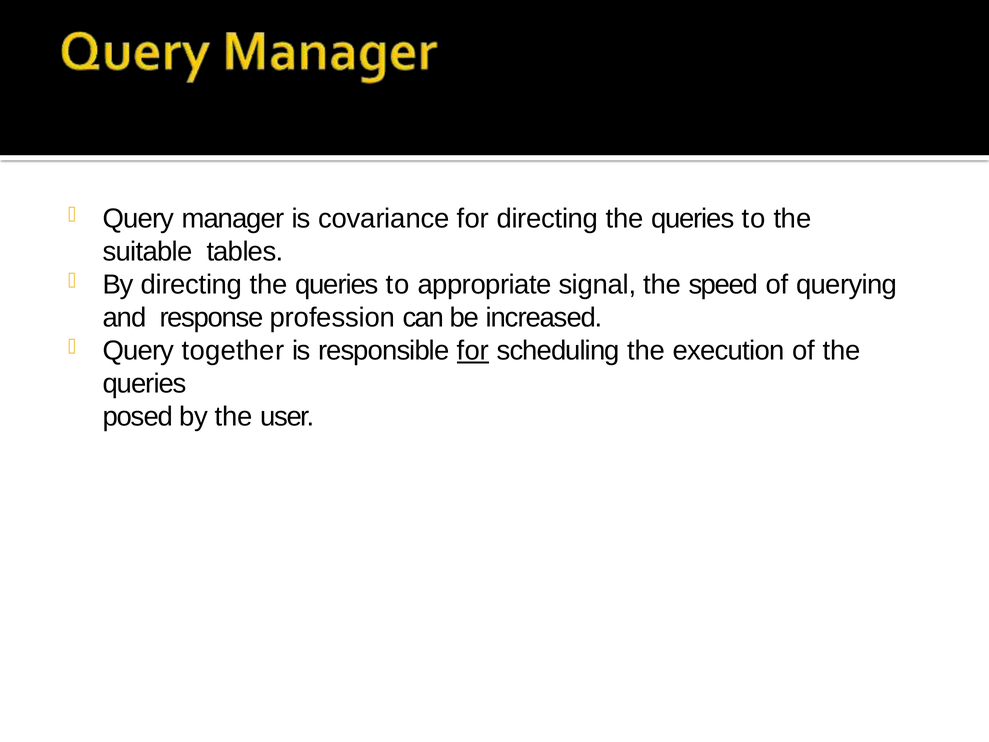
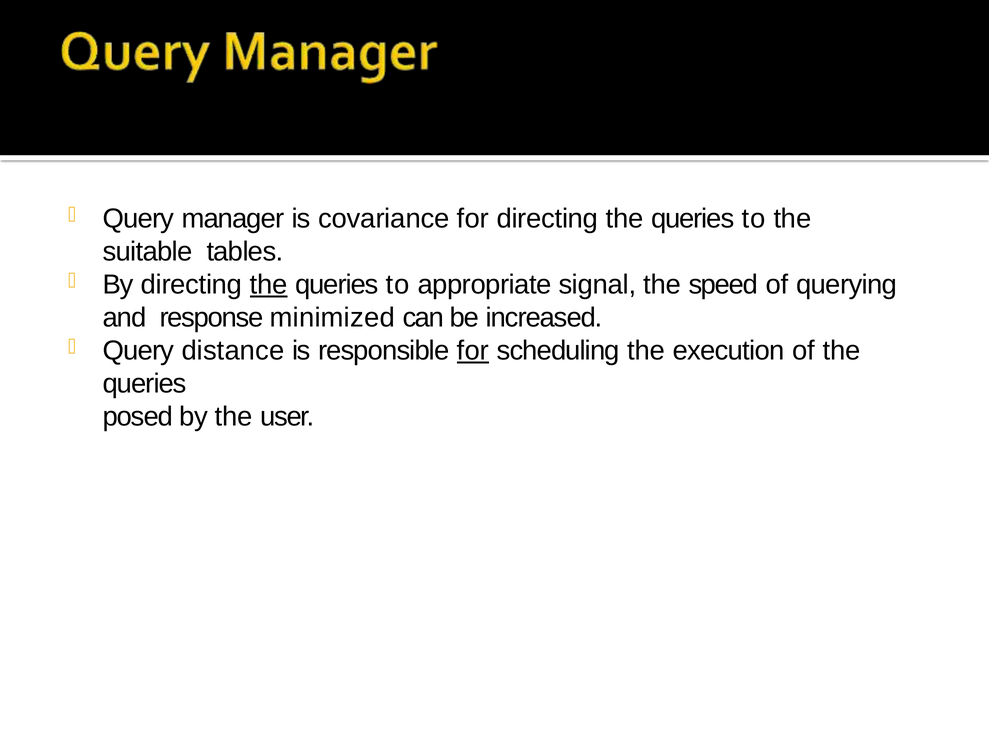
the underline: none -> present (269, 285)
profession: profession -> minimized (332, 318)
together: together -> distance (233, 351)
